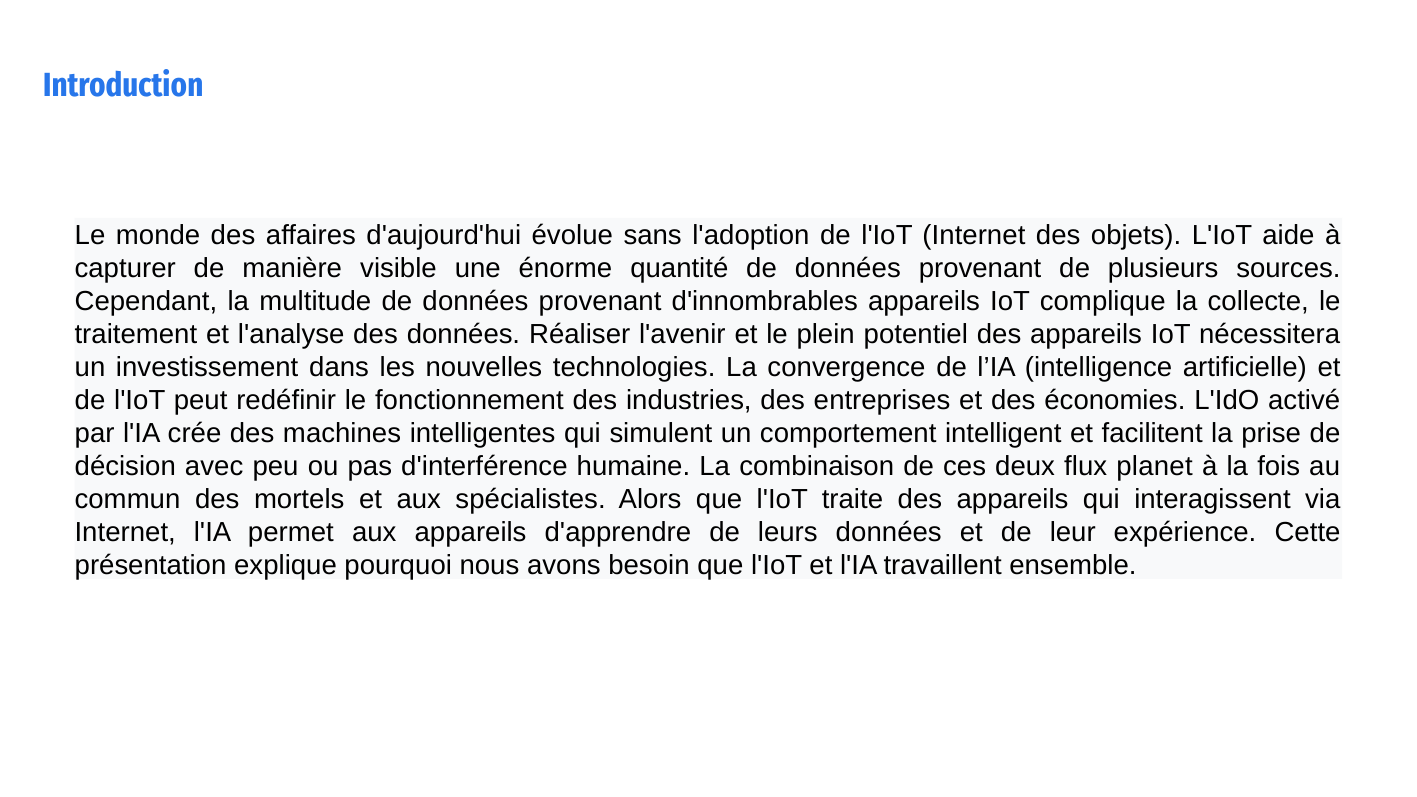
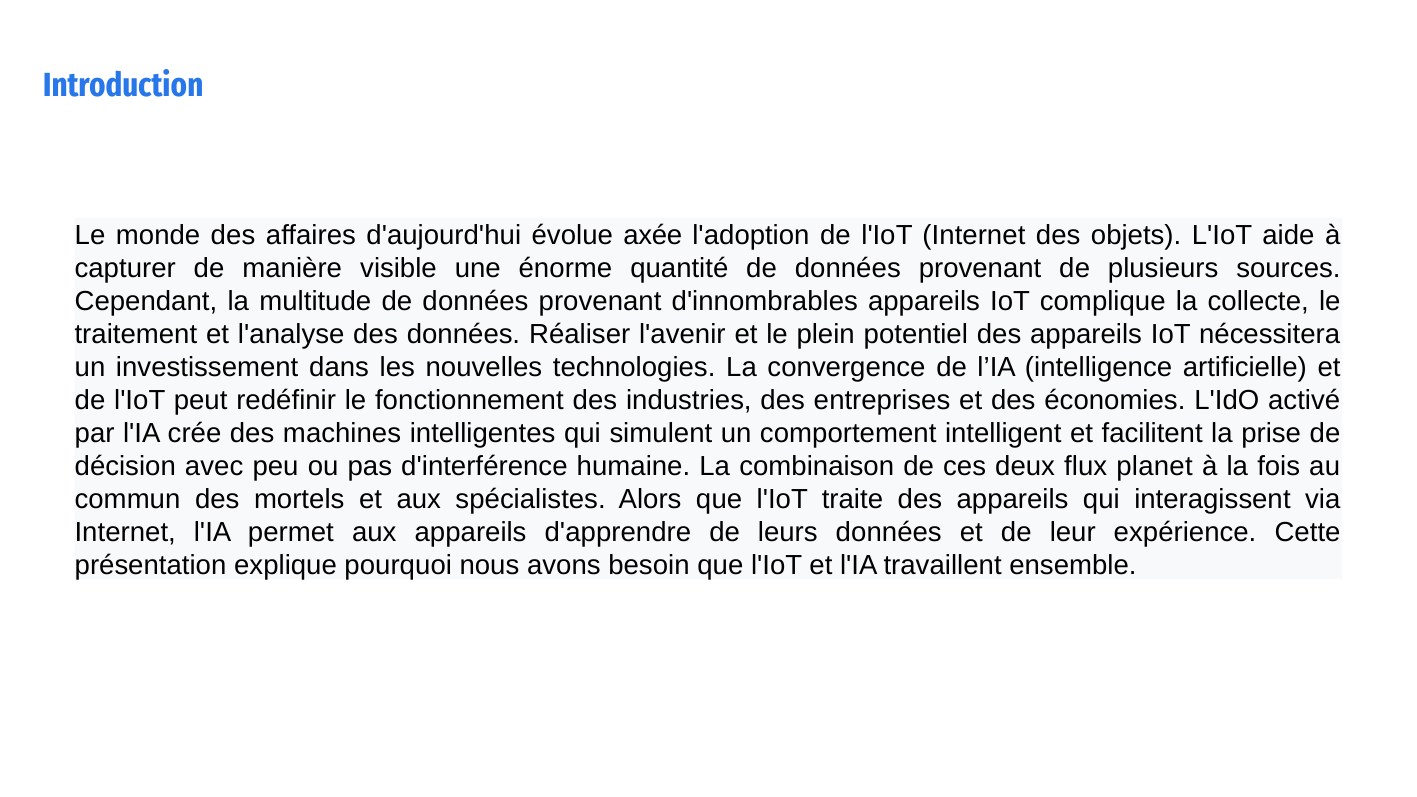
sans: sans -> axée (653, 235)
